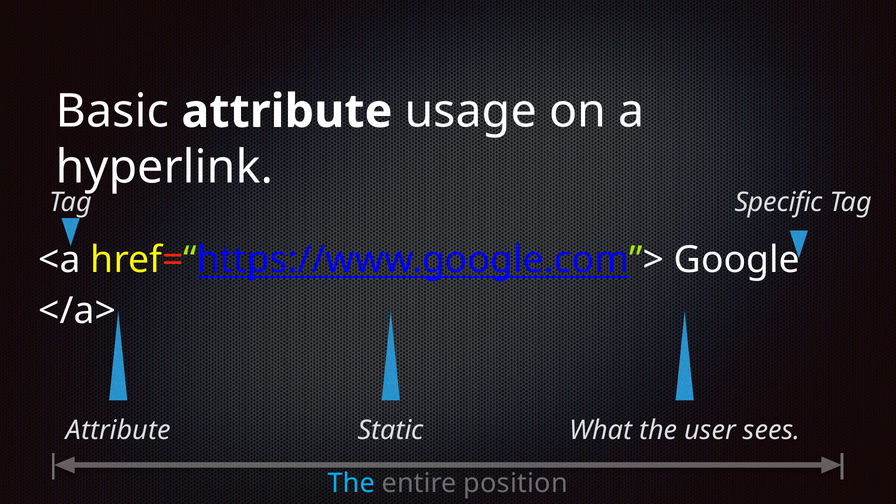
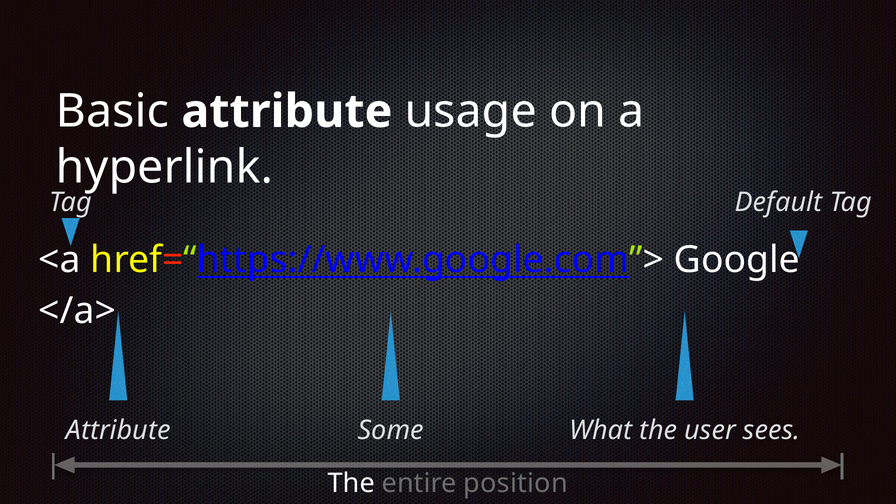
Specific: Specific -> Default (778, 202)
Static: Static -> Some (391, 430)
The colour: light blue -> white (351, 484)
